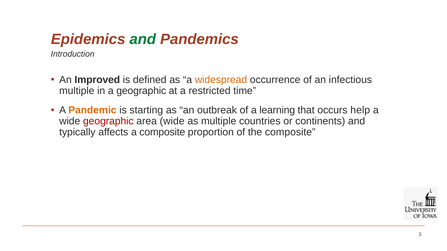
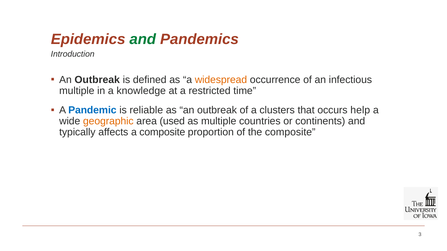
Improved: Improved -> Outbreak (97, 80)
a geographic: geographic -> knowledge (141, 91)
Pandemic colour: orange -> blue (92, 110)
starting: starting -> reliable (146, 110)
learning: learning -> clusters (277, 110)
geographic colour: red -> orange (108, 121)
area wide: wide -> used (172, 121)
